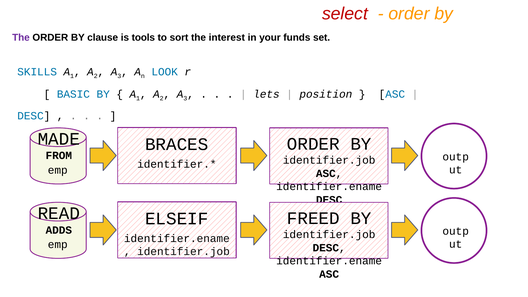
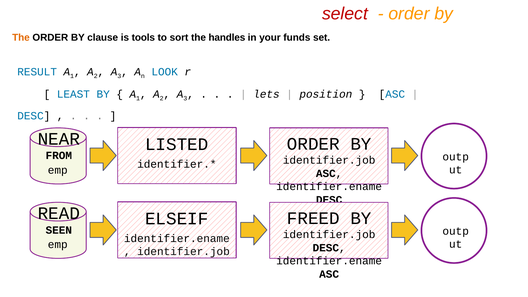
The colour: purple -> orange (21, 38)
interest: interest -> handles (227, 38)
SKILLS: SKILLS -> RESULT (37, 72)
BASIC: BASIC -> LEAST (73, 94)
MADE: MADE -> NEAR (59, 139)
BRACES: BRACES -> LISTED (177, 144)
ADDS: ADDS -> SEEN (59, 230)
